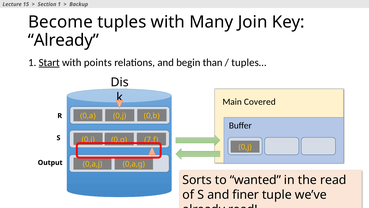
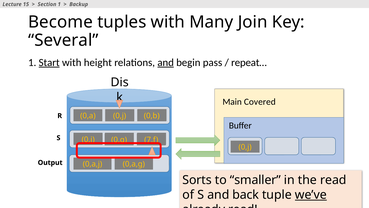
Already: Already -> Several (63, 40)
points: points -> height (98, 62)
and underline: none -> present (166, 62)
than: than -> pass (213, 62)
tuples…: tuples… -> repeat… (249, 62)
wanted: wanted -> smaller (255, 180)
finer: finer -> back (246, 194)
we’ve underline: none -> present (311, 194)
